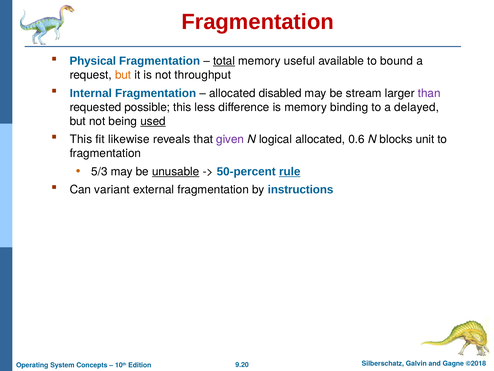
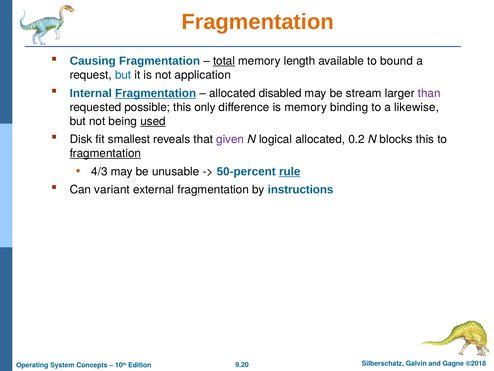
Fragmentation colour: red -> orange (258, 22)
Physical: Physical -> Causing (93, 61)
useful: useful -> length (300, 61)
but colour: orange -> blue (123, 75)
throughput: throughput -> application (203, 75)
Fragmentation underline: none -> present (156, 93)
less: less -> only (205, 107)
delayed: delayed -> likewise (417, 107)
This: This -> Disk (81, 139)
likewise: likewise -> smallest (129, 139)
0.6: 0.6 -> 0.2 (357, 139)
blocks unit: unit -> this (425, 139)
fragmentation underline: none -> present (105, 153)
5/3: 5/3 -> 4/3 (99, 171)
unusable underline: present -> none (176, 171)
